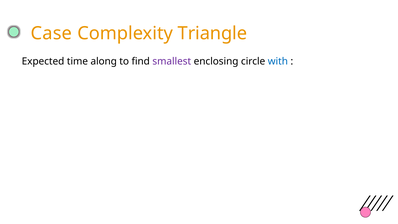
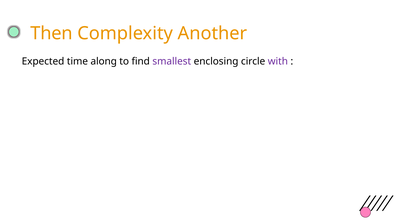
Case: Case -> Then (52, 33)
Triangle: Triangle -> Another (212, 33)
with colour: blue -> purple (278, 61)
